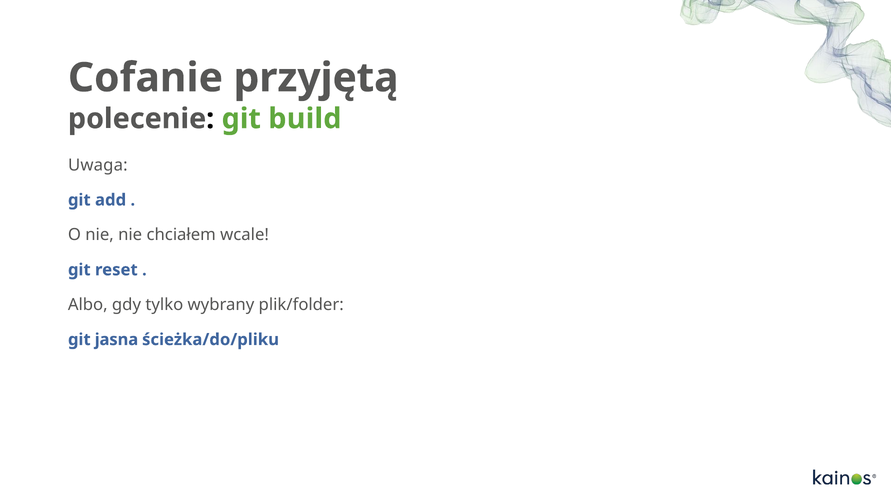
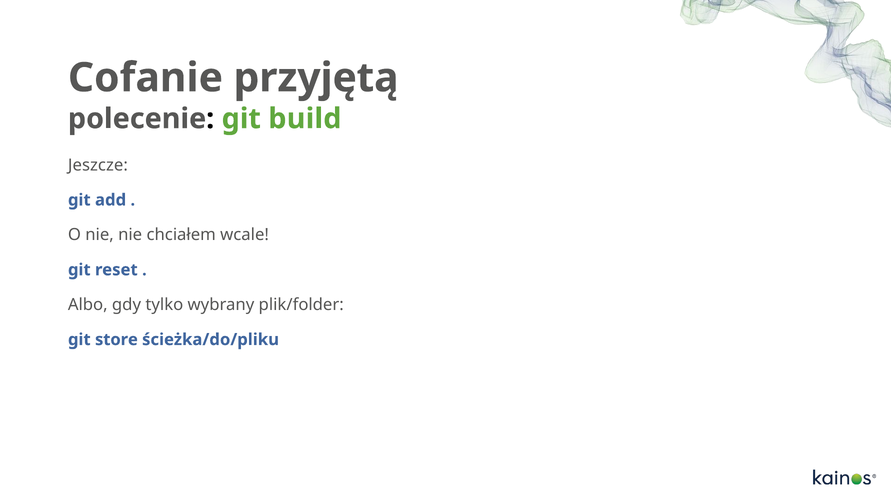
Uwaga: Uwaga -> Jeszcze (98, 165)
jasna: jasna -> store (116, 340)
